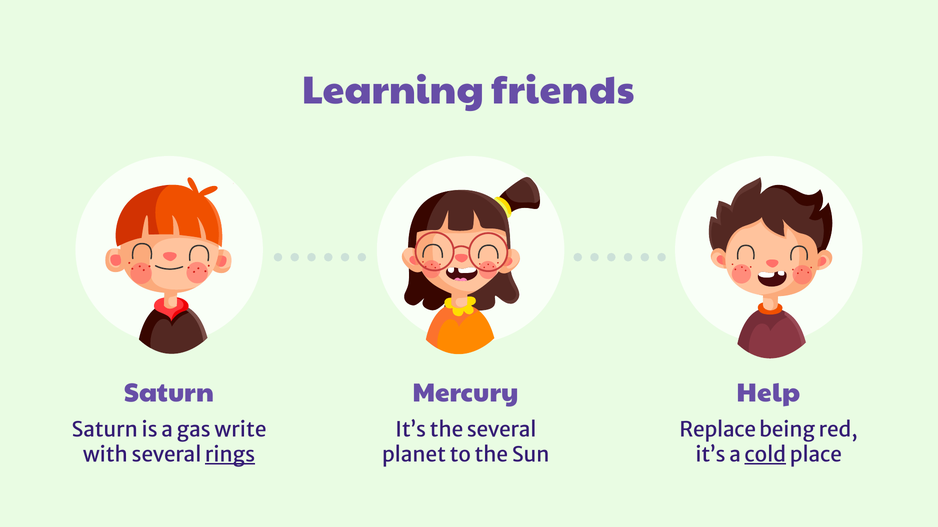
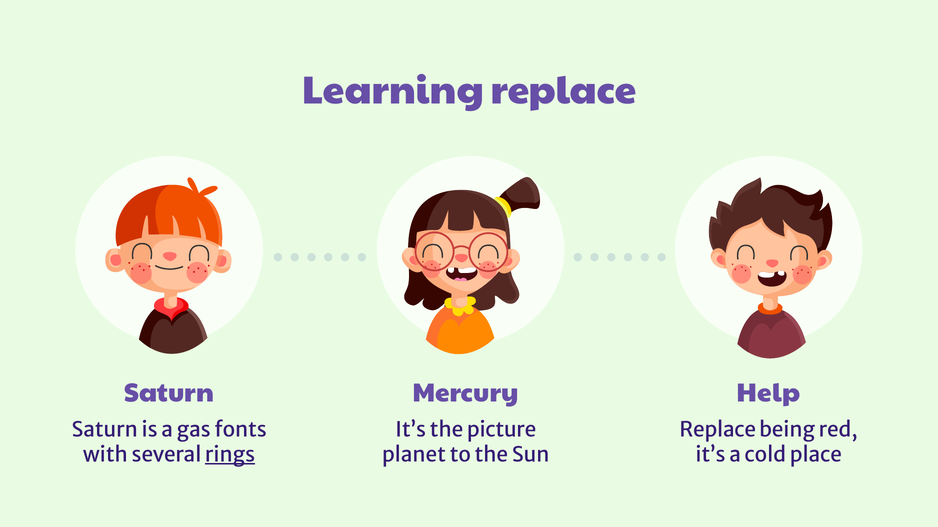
Learning friends: friends -> replace (564, 91)
write: write -> fonts (241, 430)
the several: several -> picture (502, 430)
cold underline: present -> none (765, 455)
